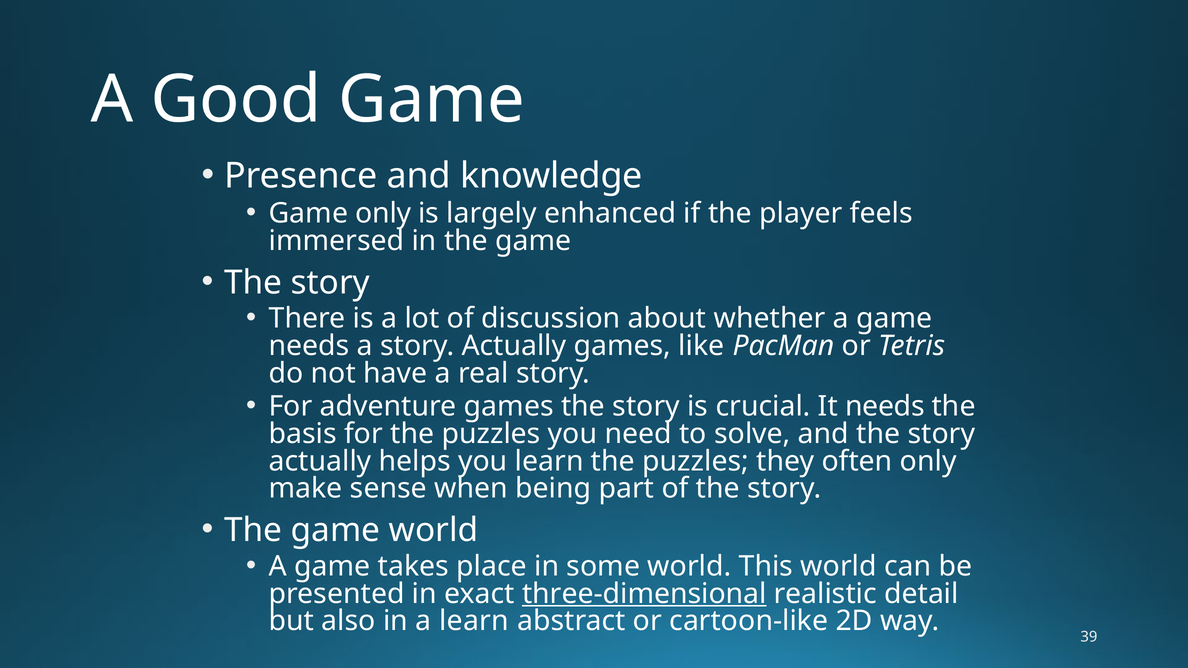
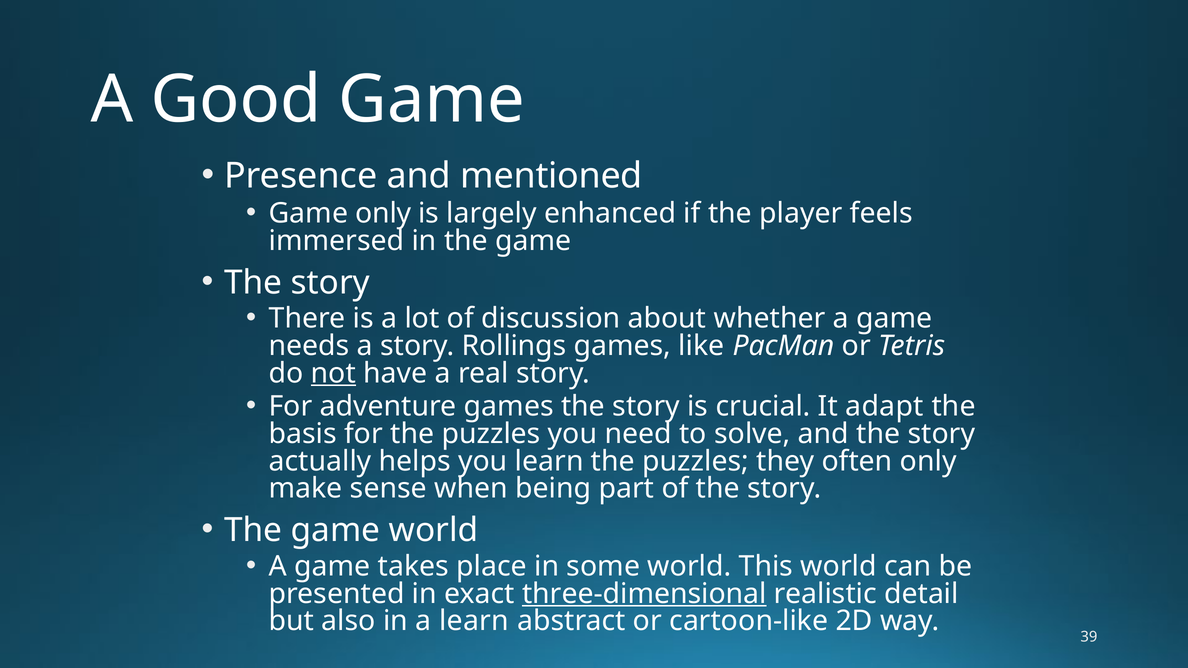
knowledge: knowledge -> mentioned (551, 176)
a story Actually: Actually -> Rollings (514, 346)
not underline: none -> present (333, 373)
It needs: needs -> adapt (885, 407)
